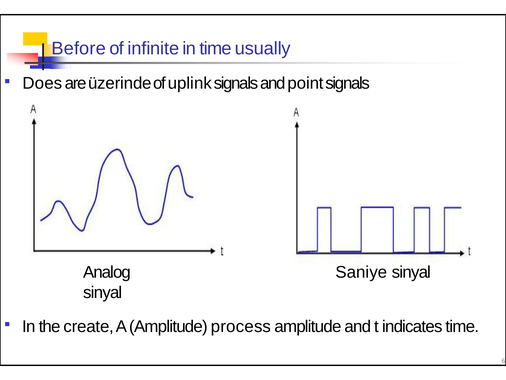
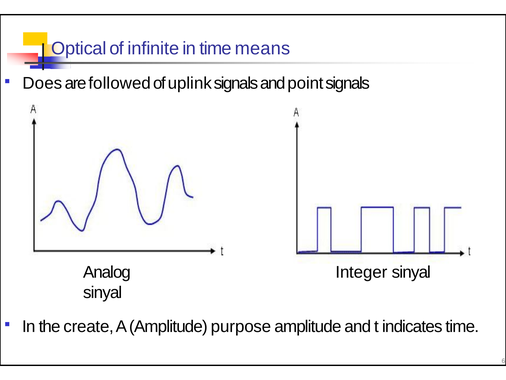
Before: Before -> Optical (79, 49)
usually: usually -> means (263, 49)
üzerinde: üzerinde -> followed (120, 83)
Saniye: Saniye -> Integer (361, 272)
process: process -> purpose (241, 326)
